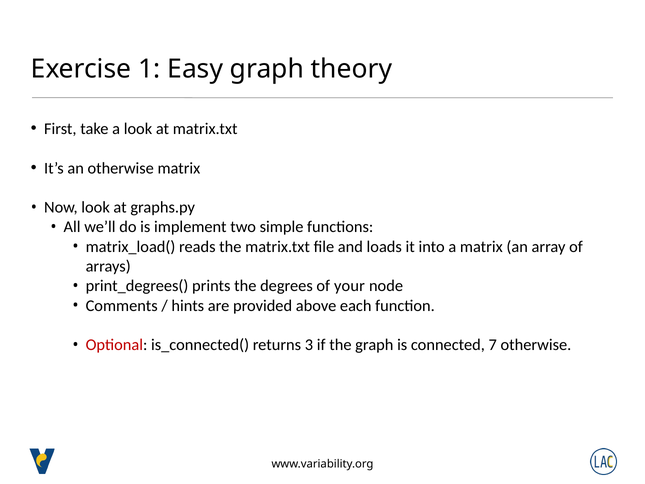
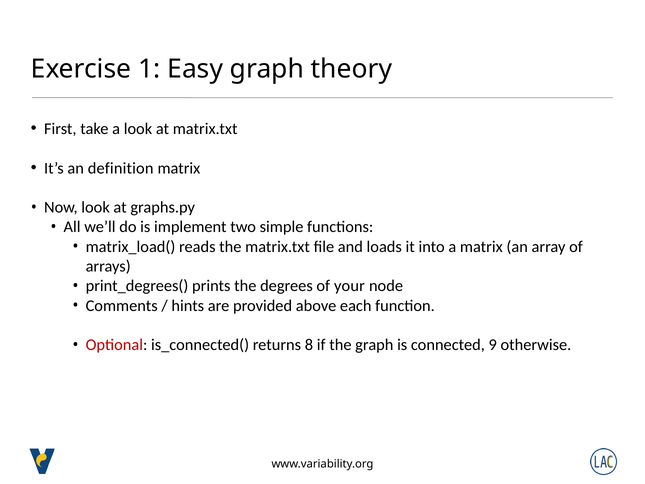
an otherwise: otherwise -> definition (121, 168)
3: 3 -> 8 (309, 345)
7: 7 -> 9 (493, 345)
